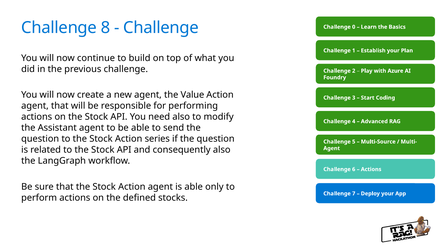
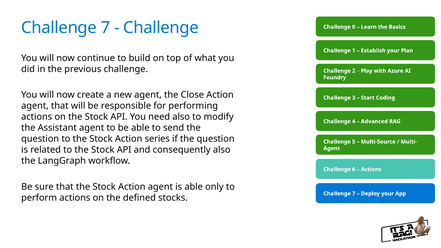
8: 8 -> 7 (105, 28)
Value: Value -> Close (192, 95)
